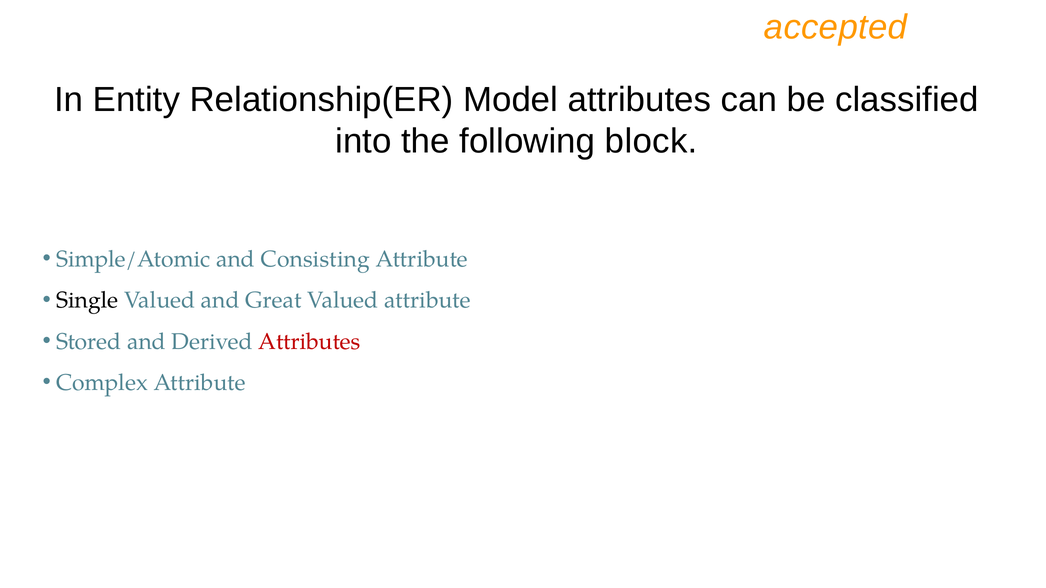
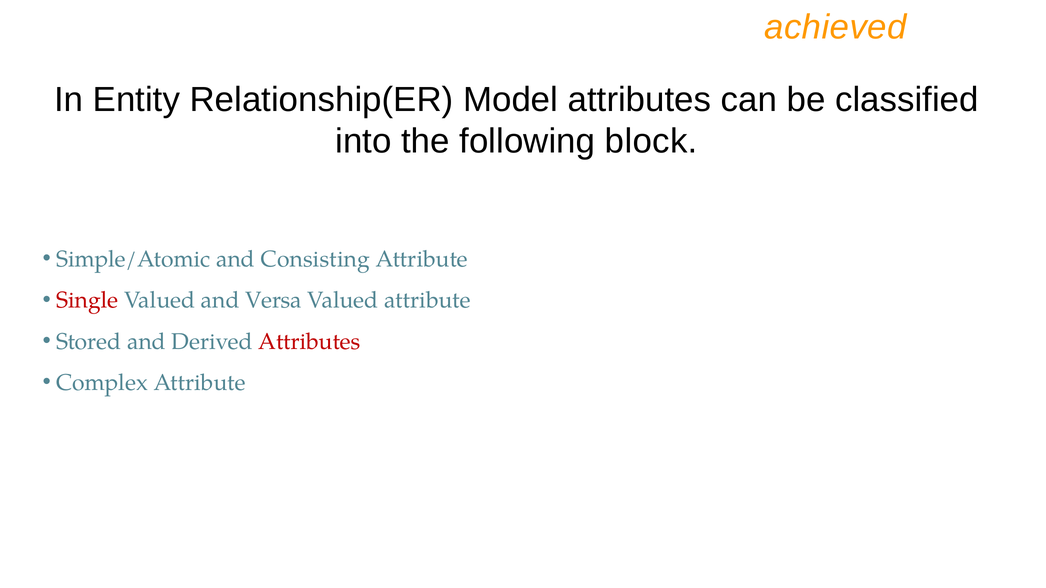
accepted: accepted -> achieved (835, 27)
Single colour: black -> red (87, 301)
Great: Great -> Versa (274, 301)
